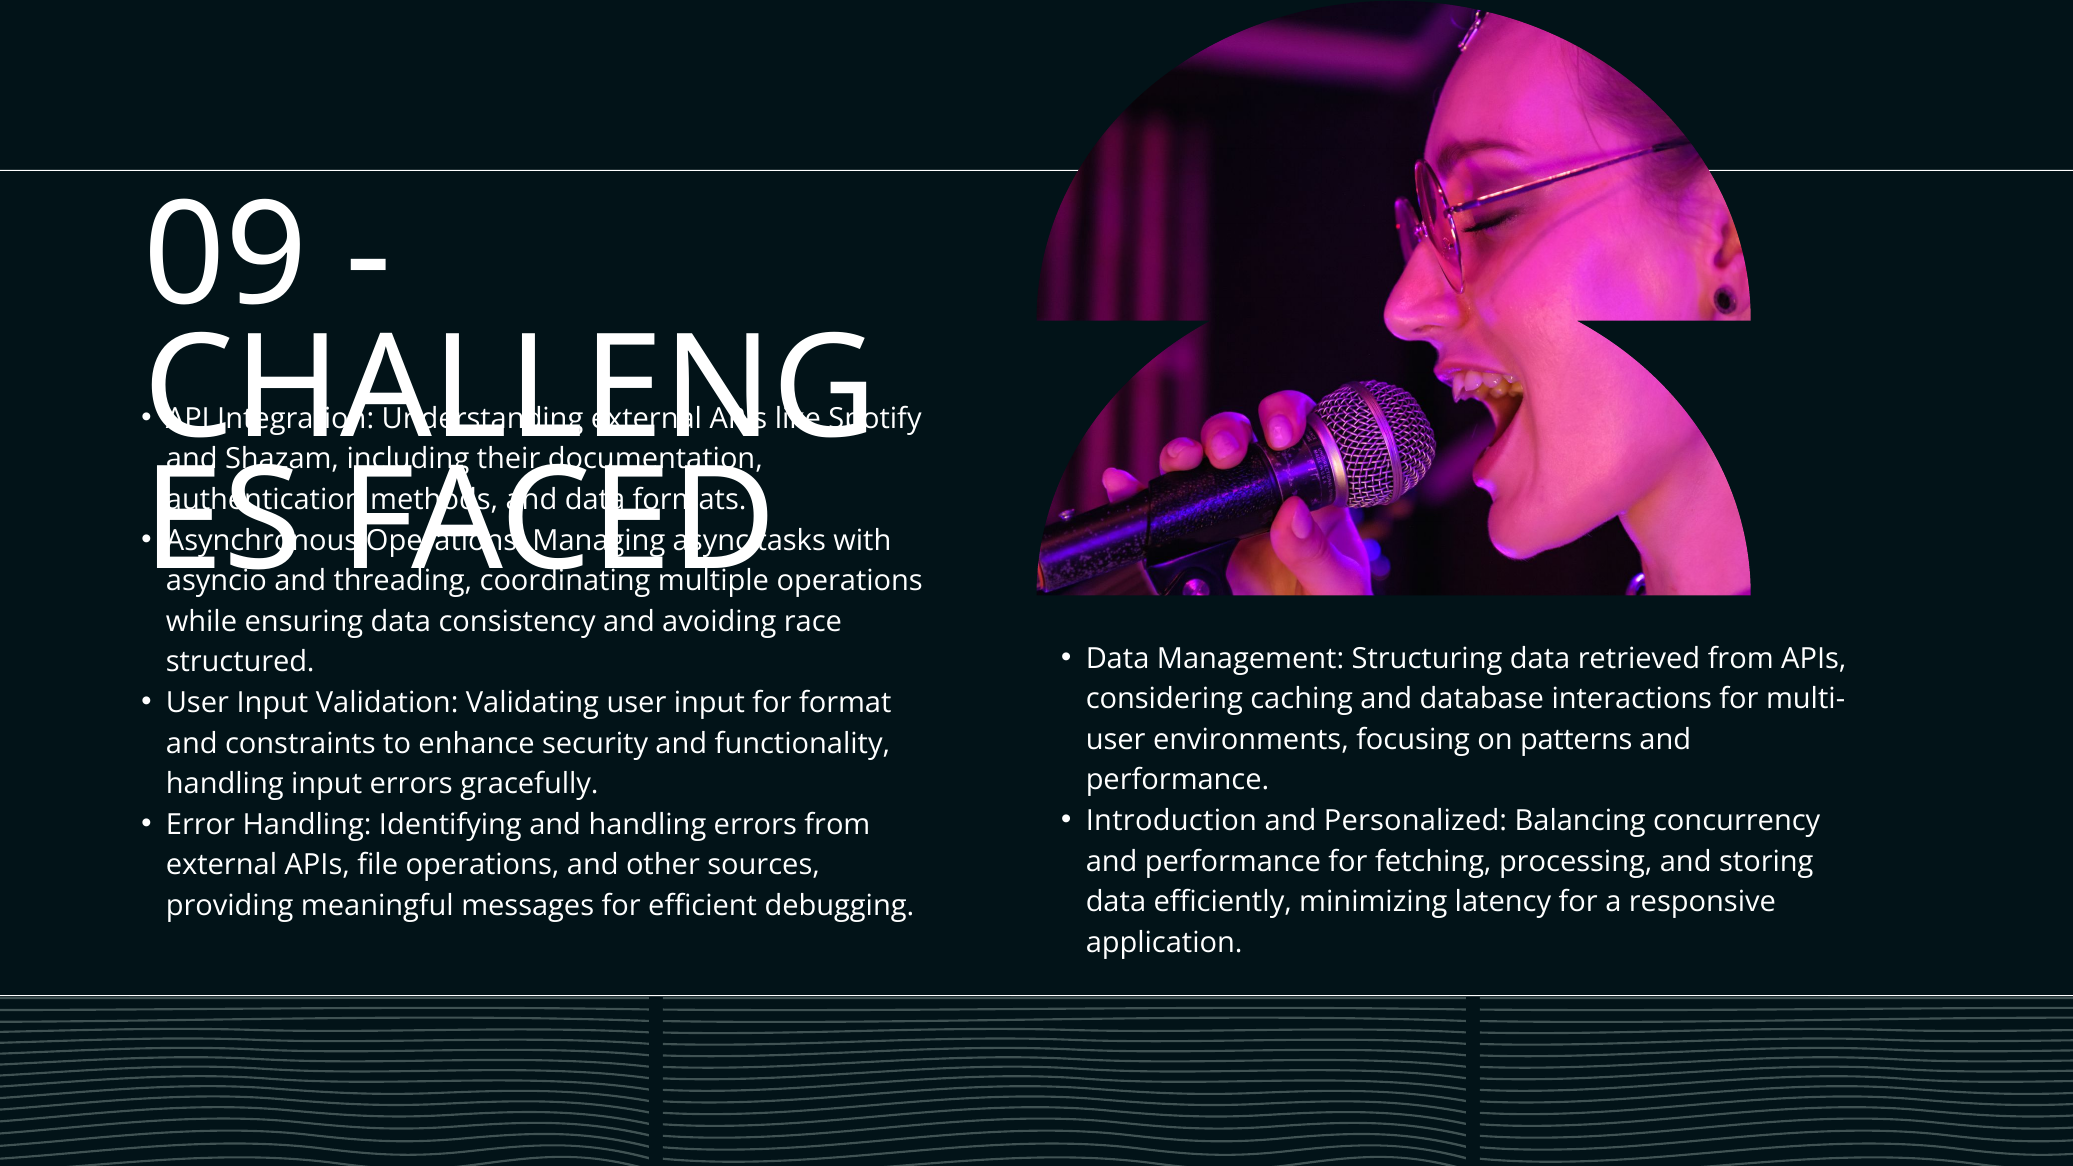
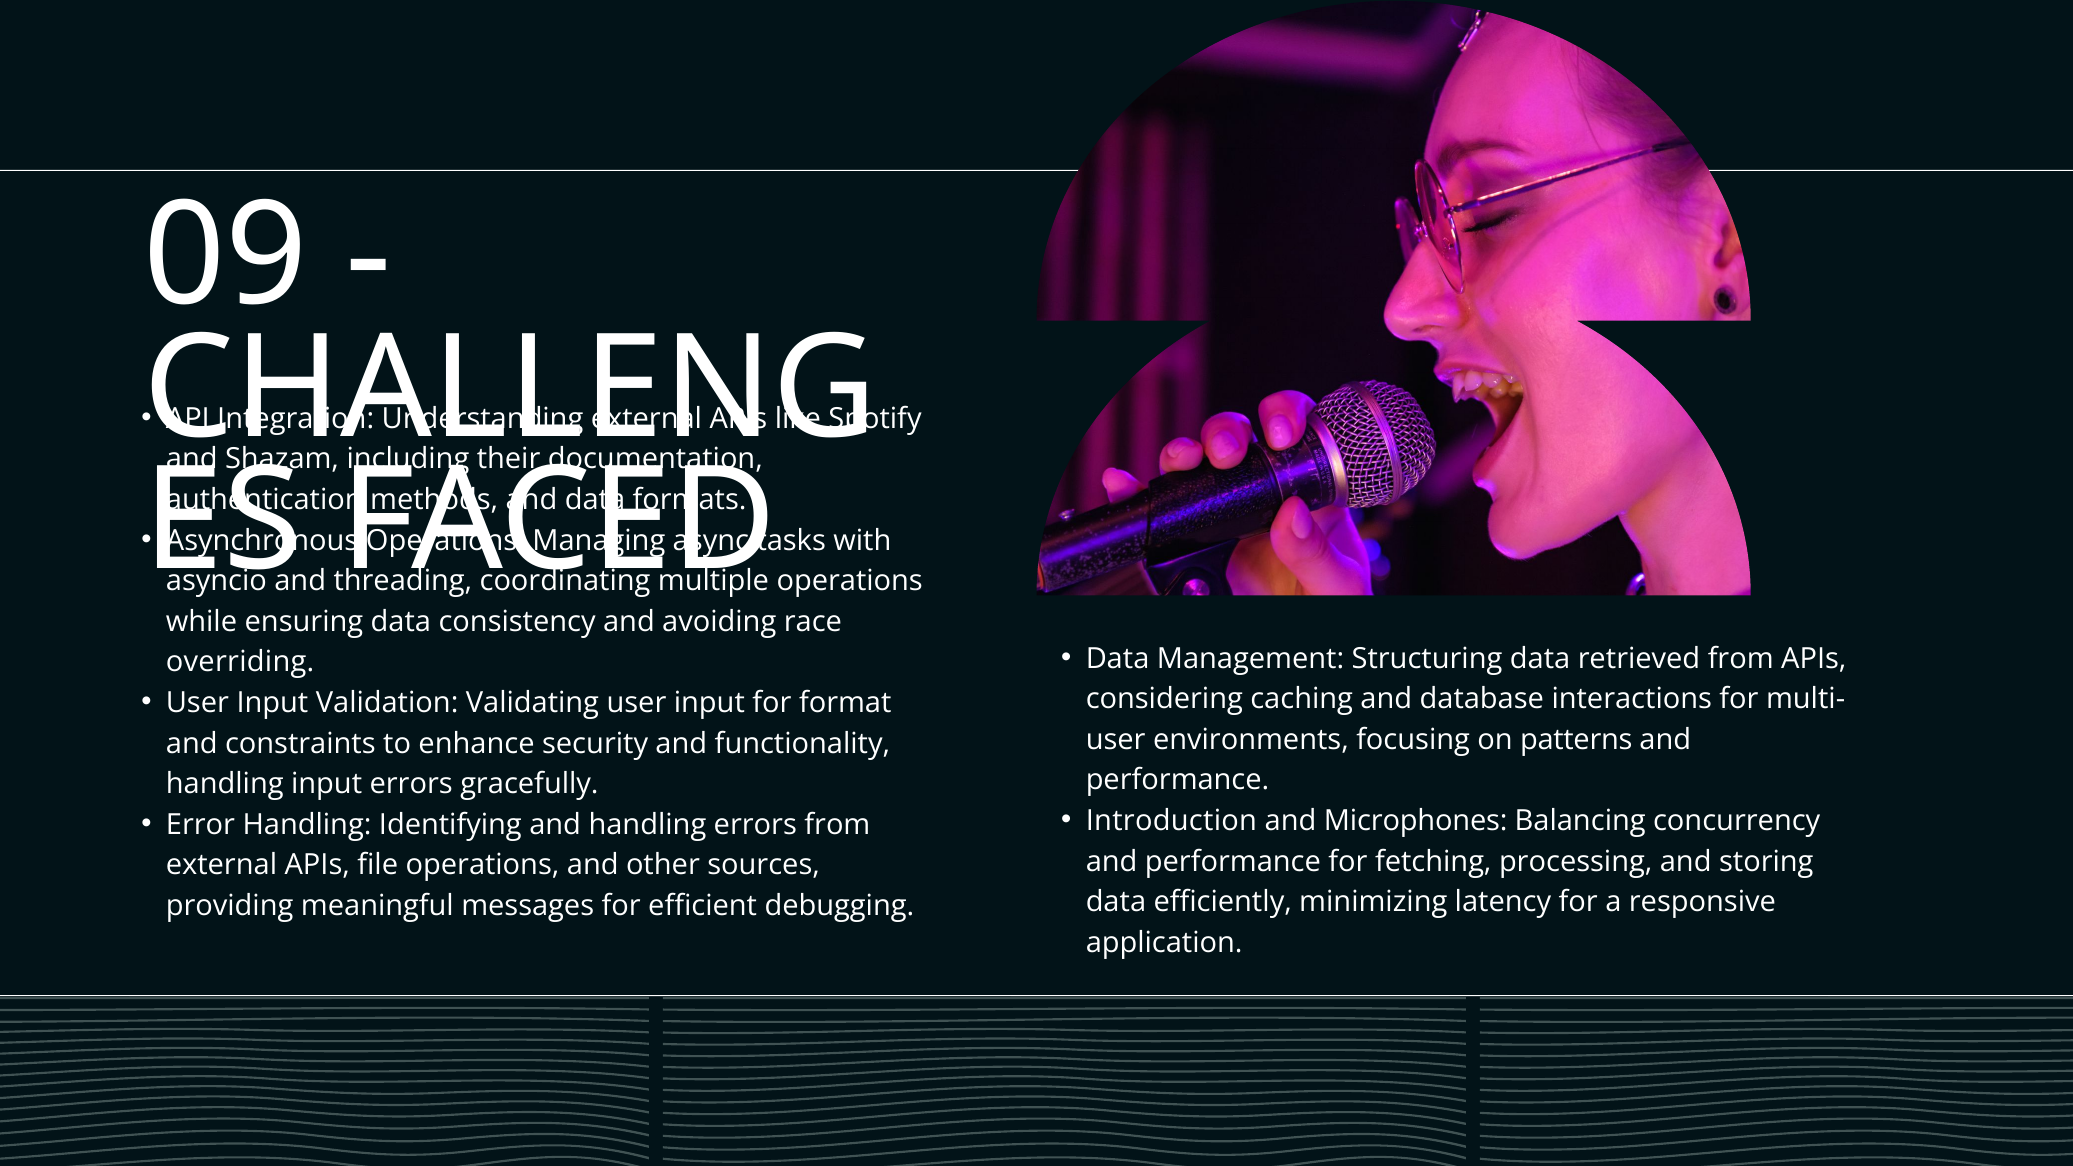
structured: structured -> overriding (240, 662)
Personalized: Personalized -> Microphones (1416, 821)
